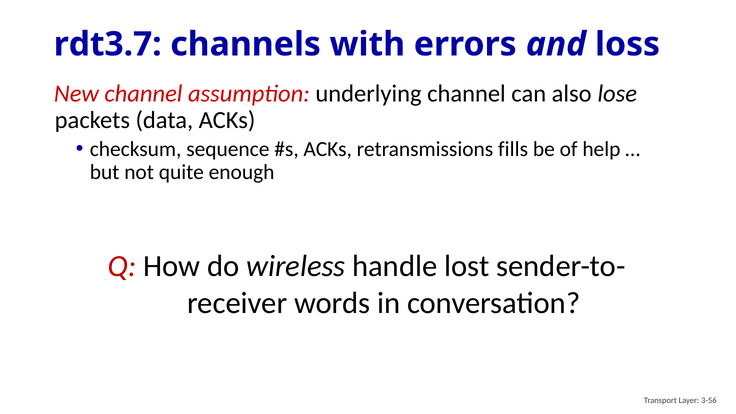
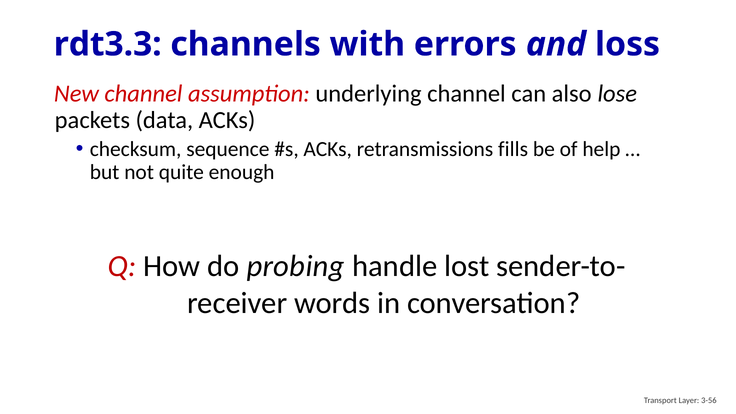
rdt3.7: rdt3.7 -> rdt3.3 (108, 44)
wireless: wireless -> probing (296, 266)
